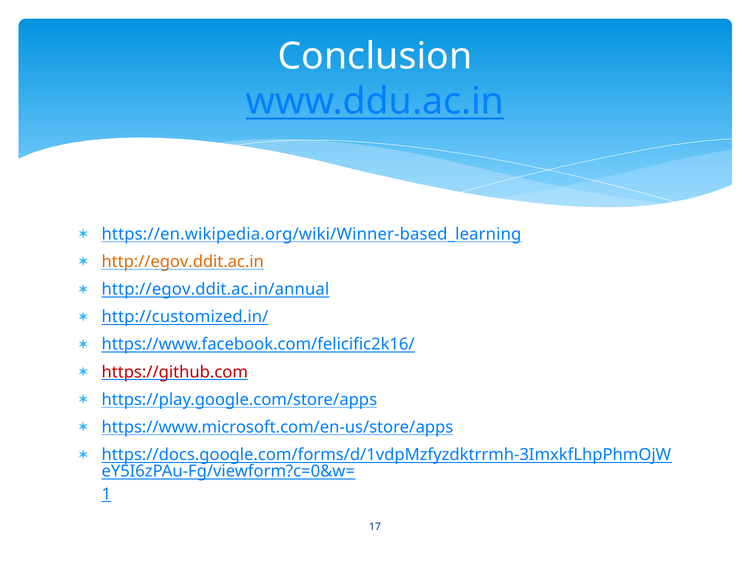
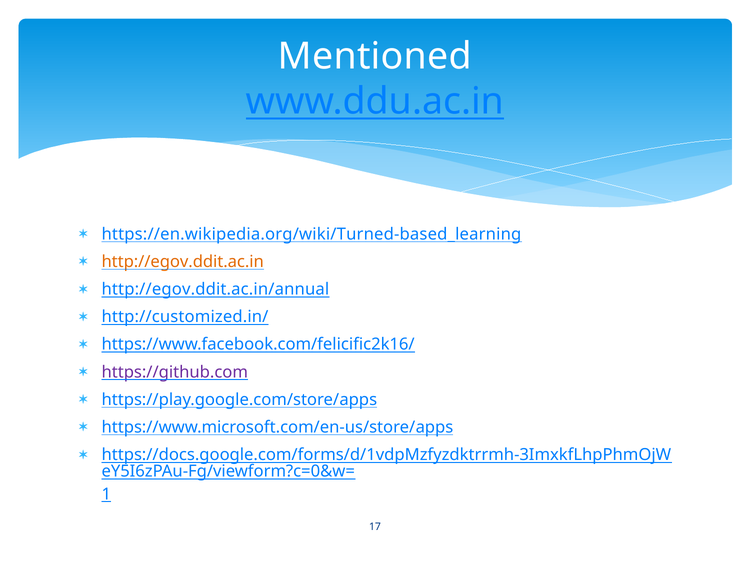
Conclusion: Conclusion -> Mentioned (375, 57)
https://en.wikipedia.org/wiki/Winner-based_learning: https://en.wikipedia.org/wiki/Winner-based_learning -> https://en.wikipedia.org/wiki/Turned-based_learning (311, 234)
https://github.com colour: red -> purple (175, 372)
